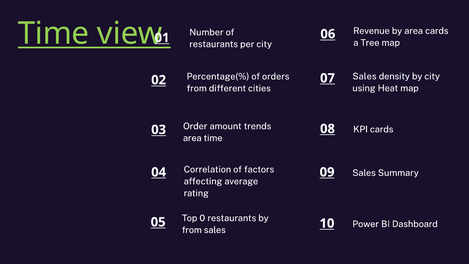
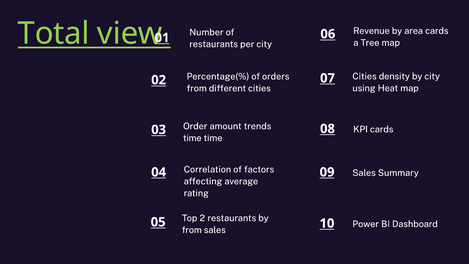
Time: Time -> Total (54, 33)
07 Sales: Sales -> Cities (365, 76)
area: area -> time (192, 138)
0: 0 -> 2 (202, 218)
